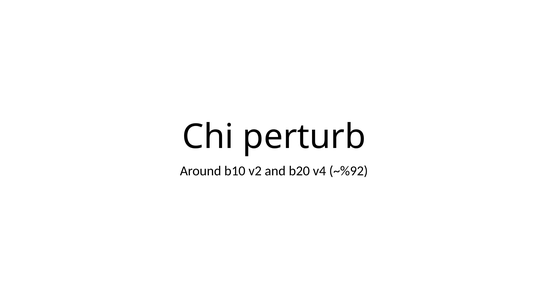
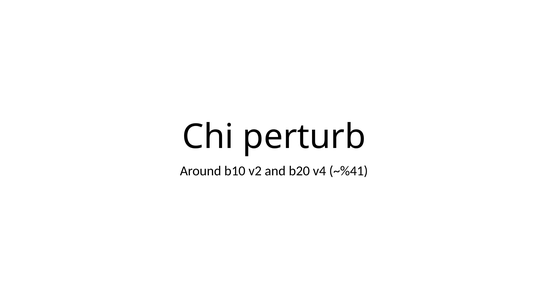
~%92: ~%92 -> ~%41 (349, 171)
